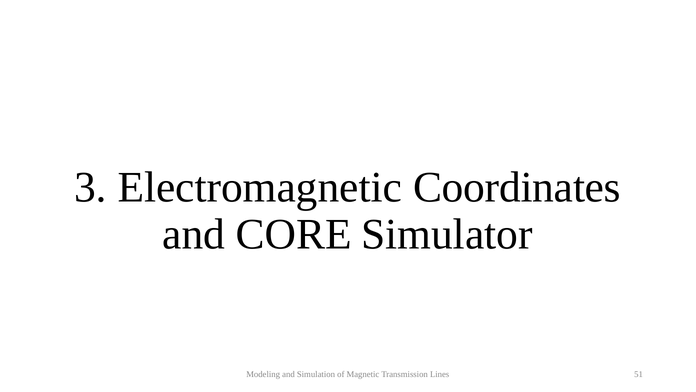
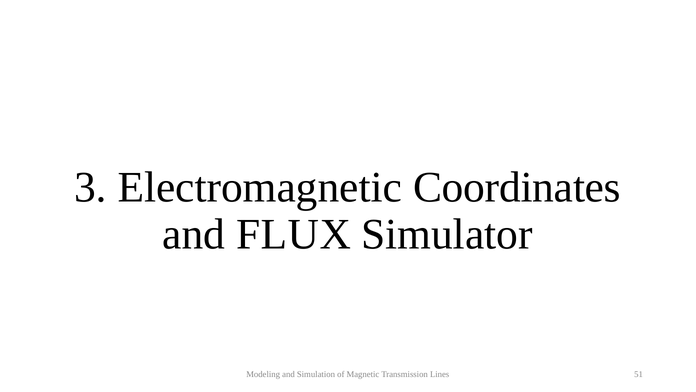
CORE: CORE -> FLUX (294, 234)
